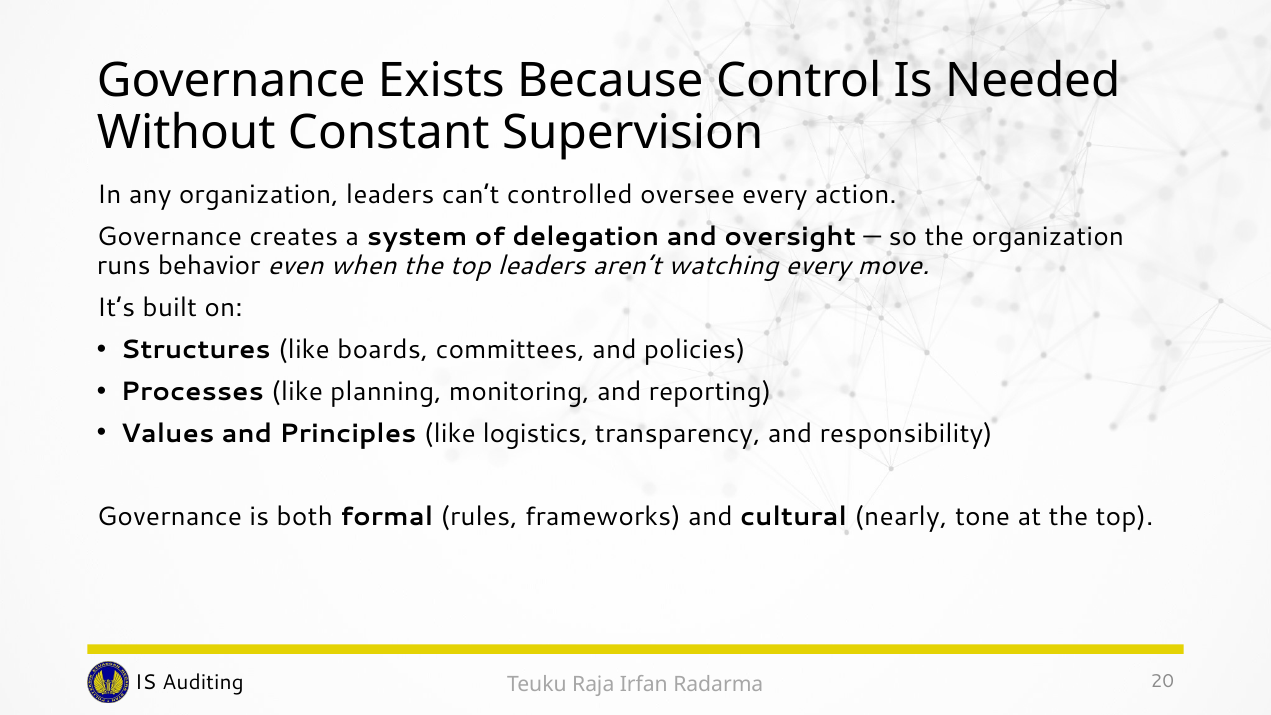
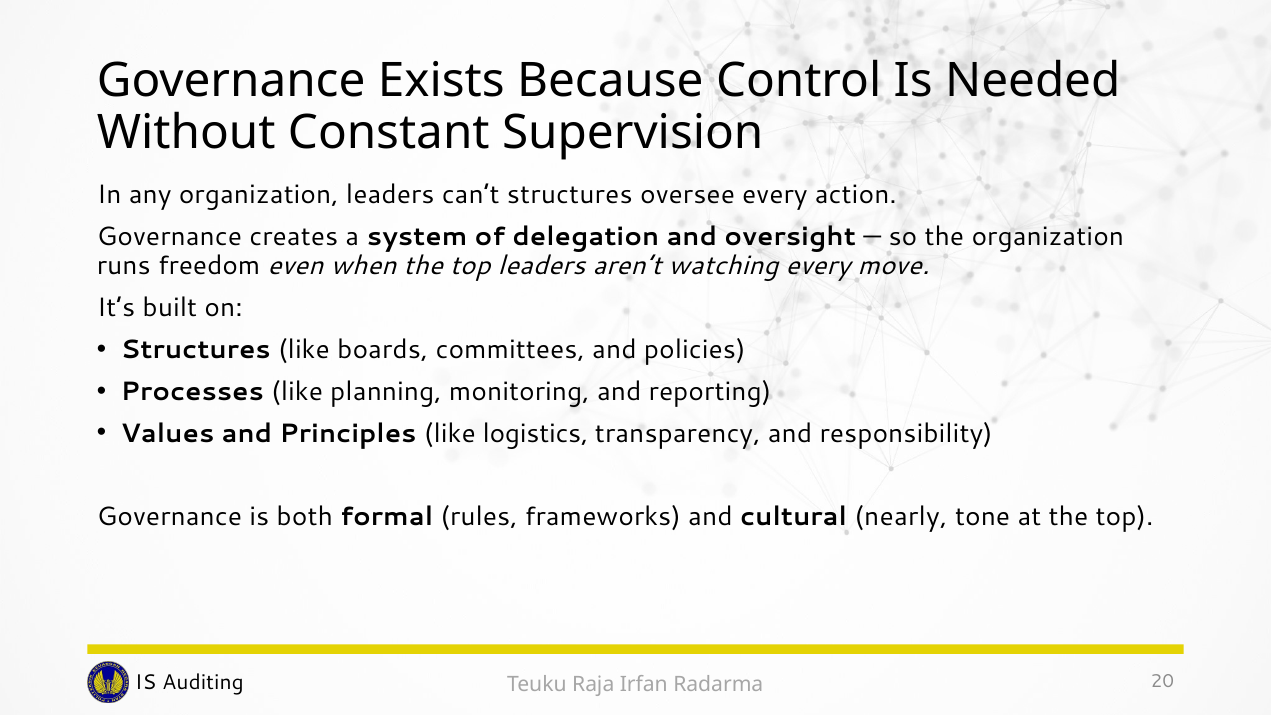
can’t controlled: controlled -> structures (570, 195)
behavior: behavior -> freedom (209, 266)
